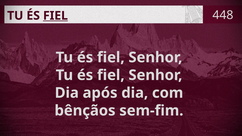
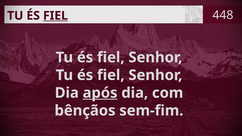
após underline: none -> present (100, 93)
